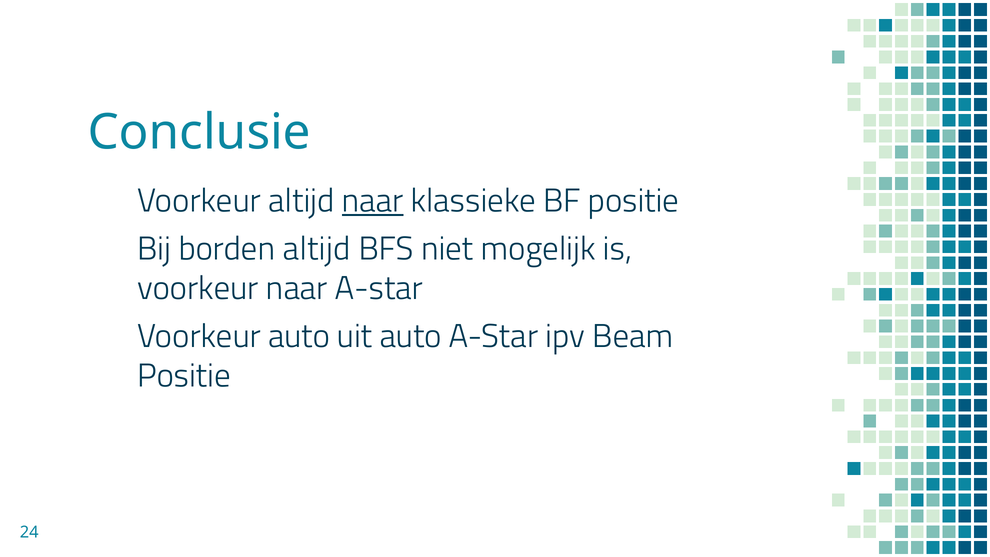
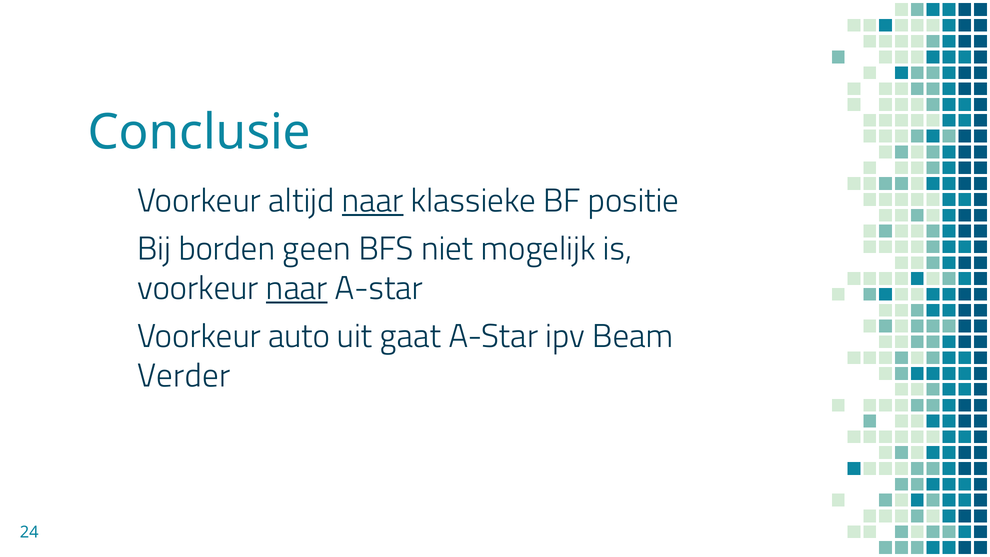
borden altijd: altijd -> geen (317, 249)
naar underline: none -> present (297, 288)
uit auto: auto -> gaat (410, 336)
Positie: Positie -> Verder (184, 376)
